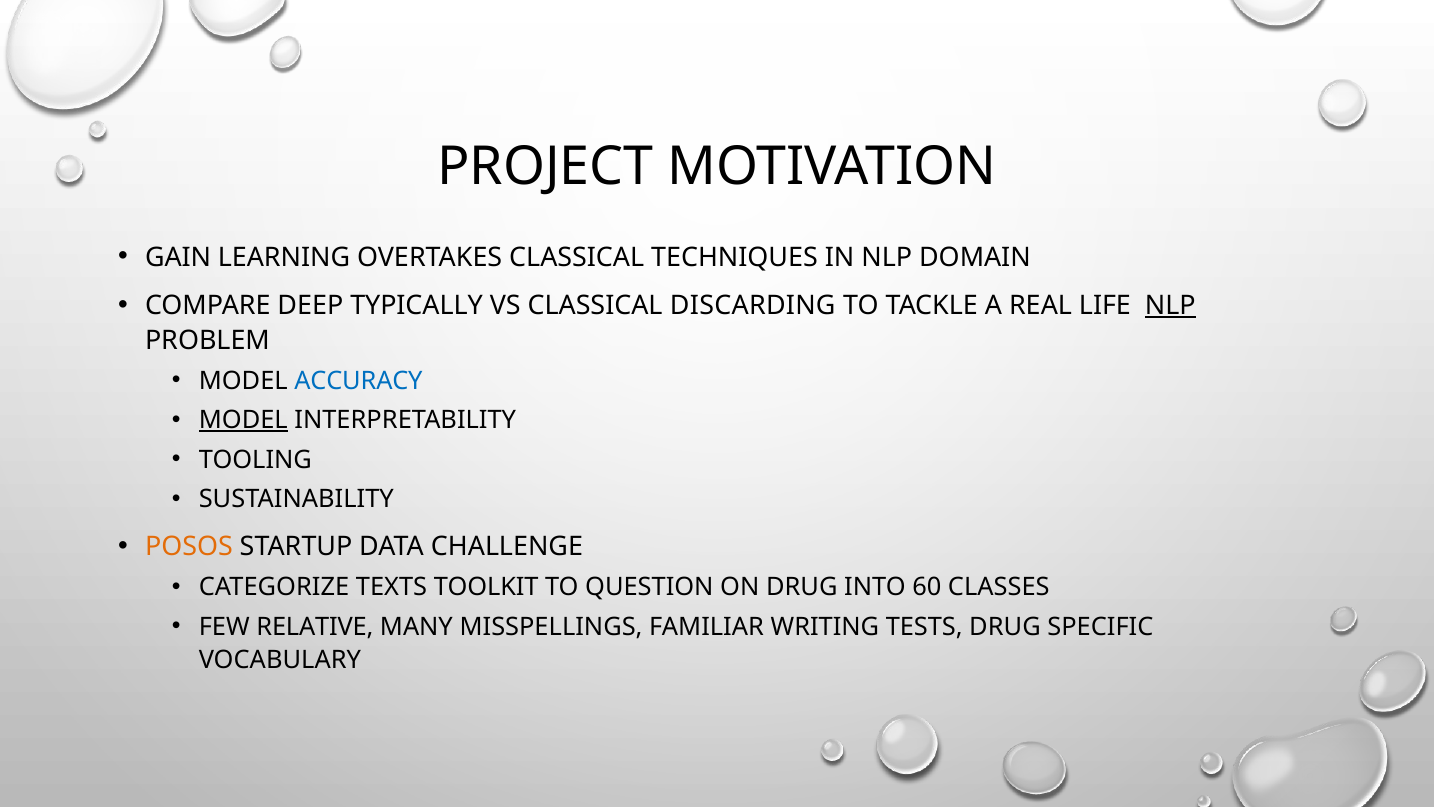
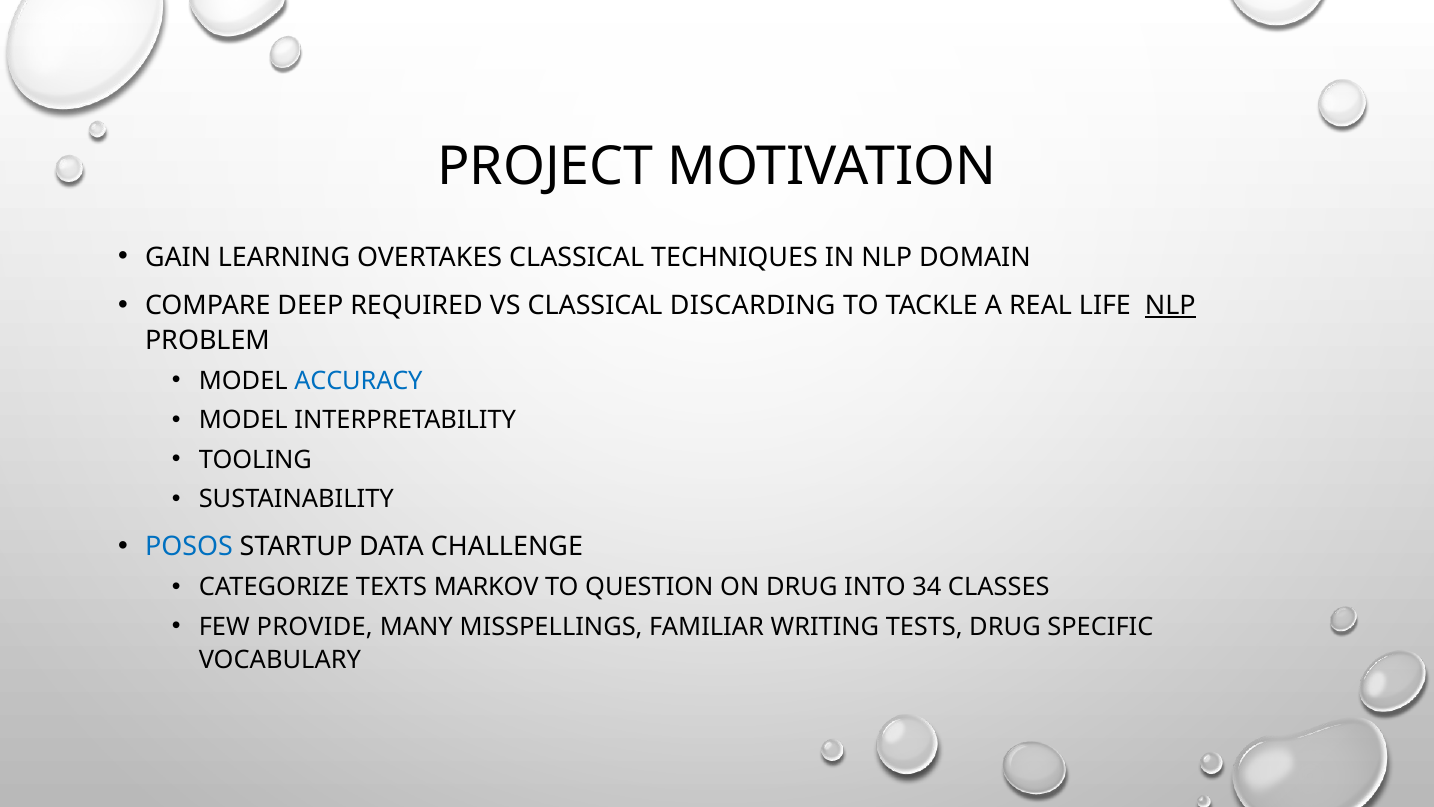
TYPICALLY: TYPICALLY -> REQUIRED (416, 305)
MODEL underline: present -> none (243, 420)
POSOS colour: orange -> blue (189, 547)
TOOLKIT: TOOLKIT -> MARKOV (486, 587)
60: 60 -> 34 (927, 587)
RELATIVE: RELATIVE -> PROVIDE (315, 627)
